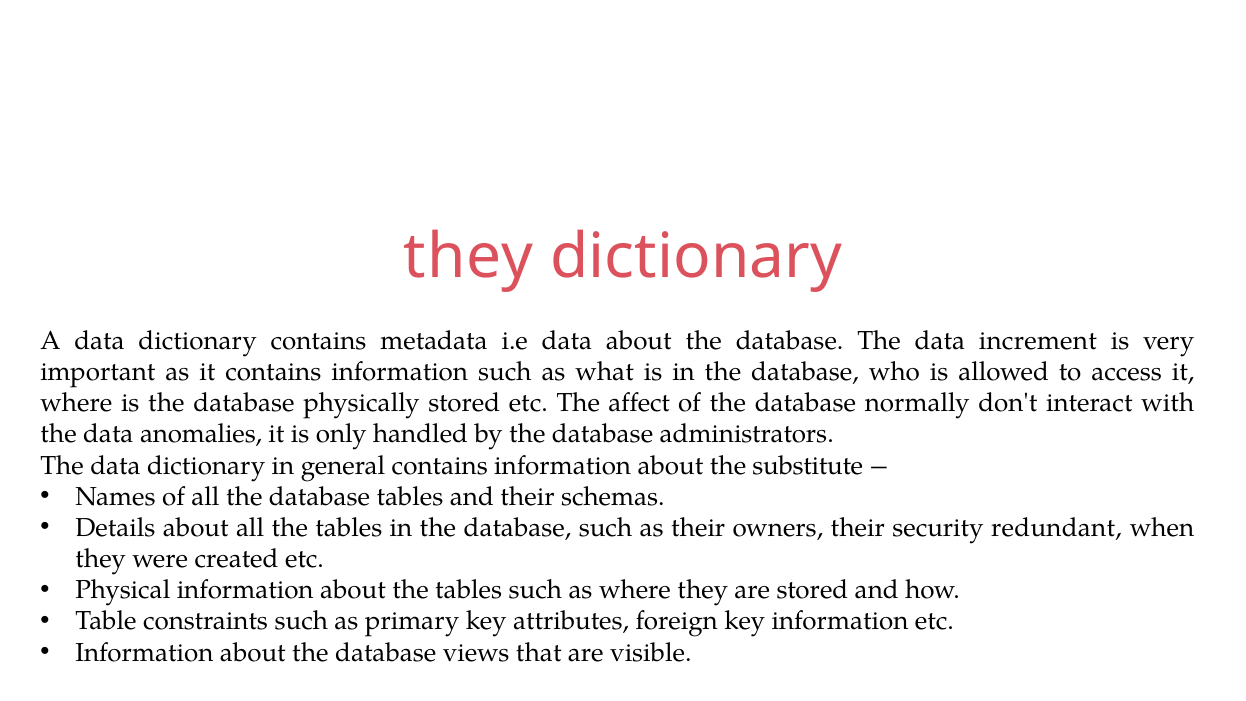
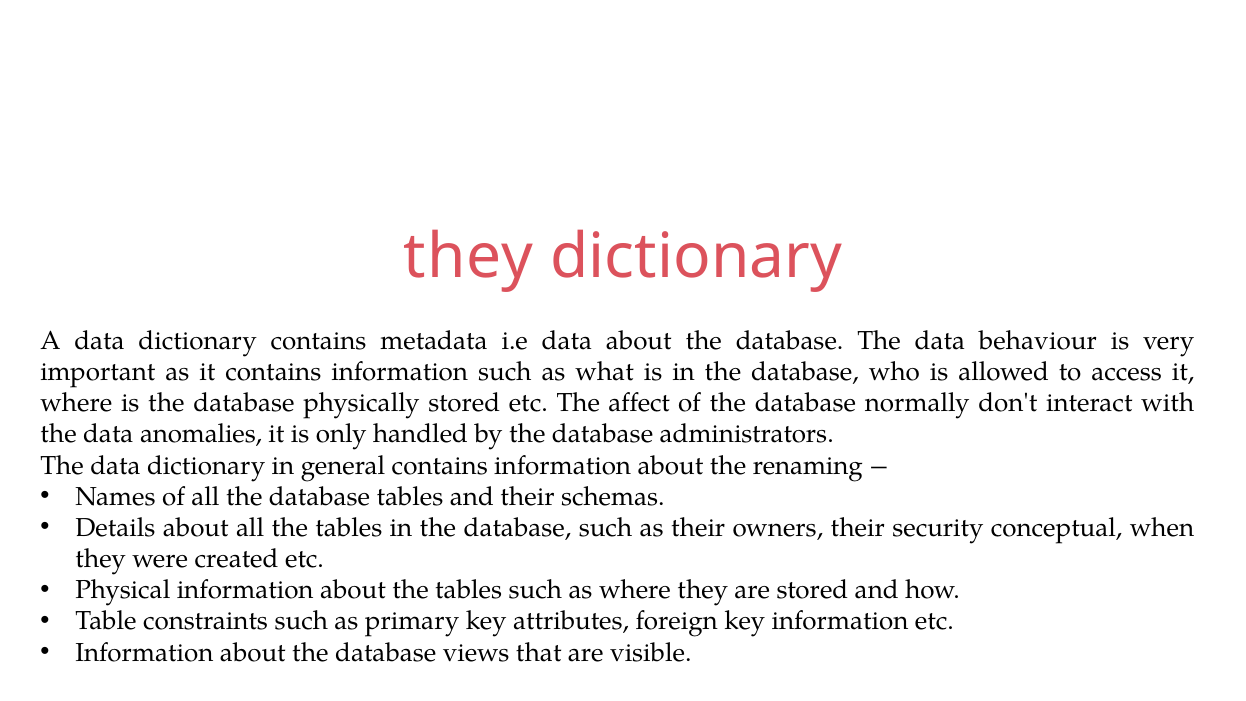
increment: increment -> behaviour (1038, 341)
substitute: substitute -> renaming (808, 465)
redundant: redundant -> conceptual (1057, 528)
